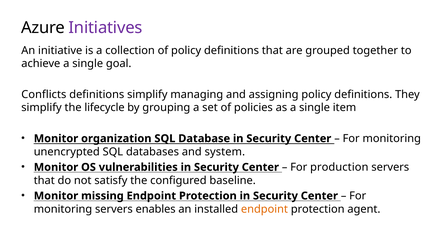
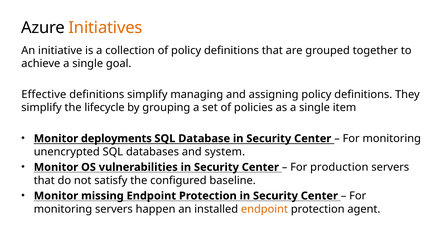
Initiatives colour: purple -> orange (105, 28)
Conflicts: Conflicts -> Effective (44, 95)
organization: organization -> deployments (116, 139)
enables: enables -> happen (156, 210)
